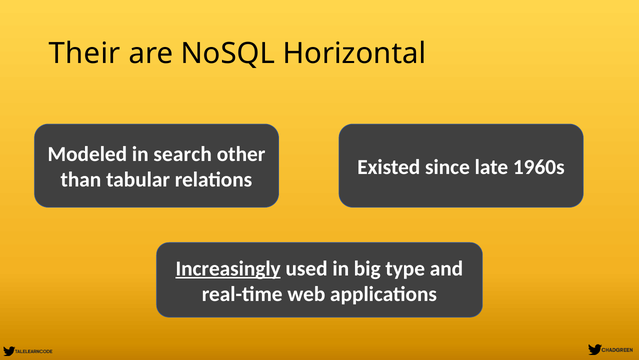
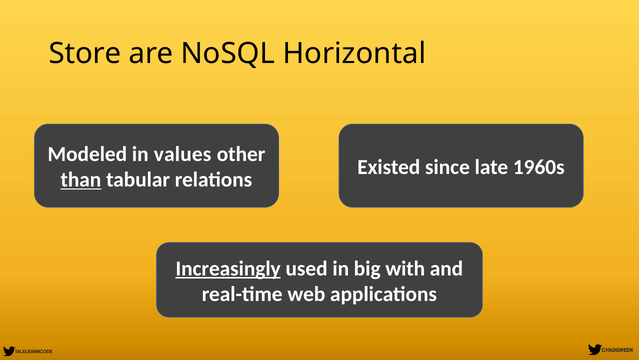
Their: Their -> Store (85, 54)
search: search -> values (183, 154)
than underline: none -> present (81, 180)
type: type -> with (405, 268)
